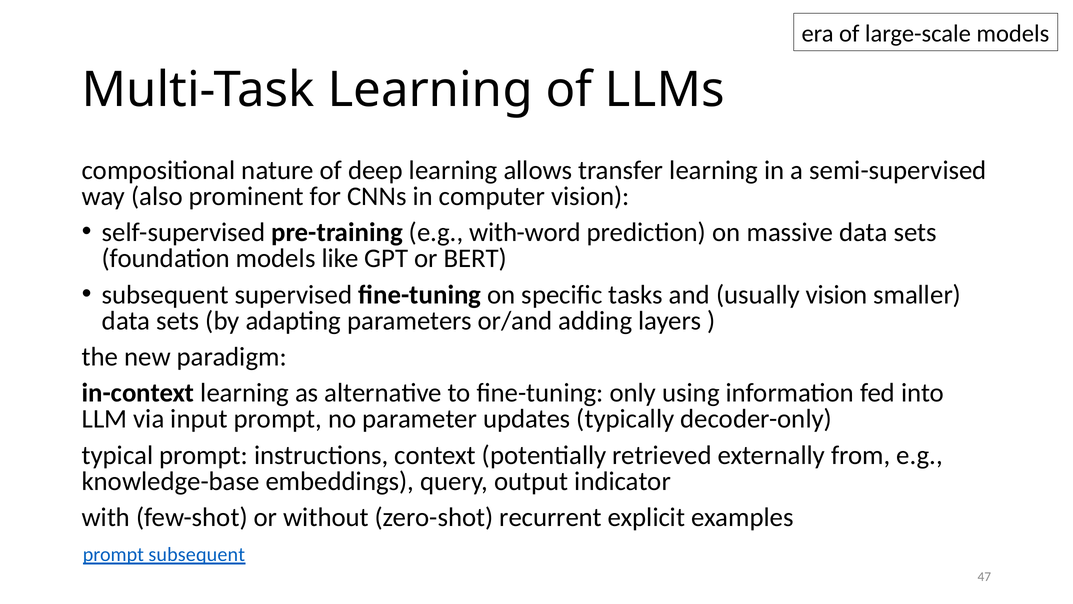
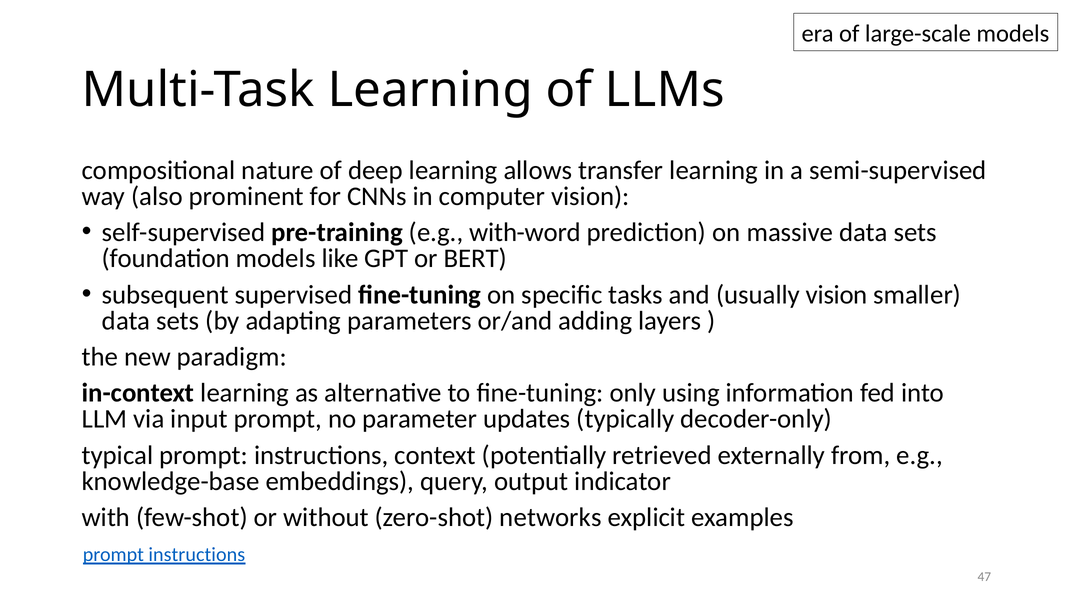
recurrent: recurrent -> networks (551, 517)
subsequent: subsequent -> instructions (197, 554)
